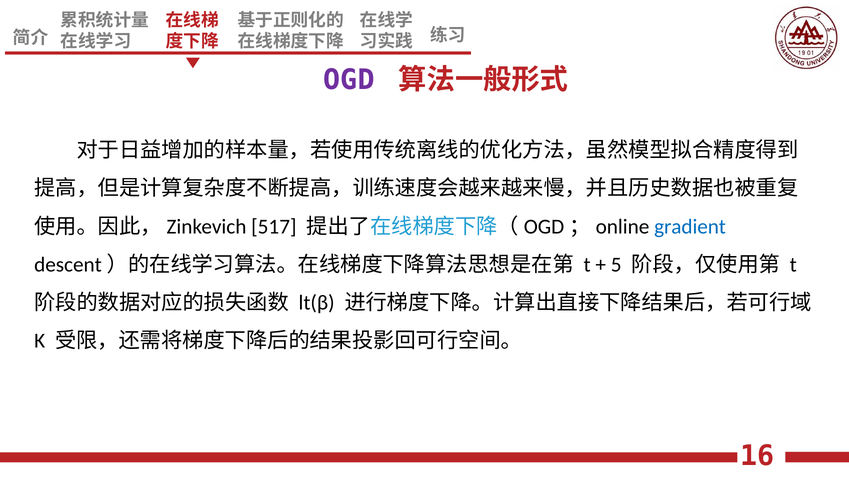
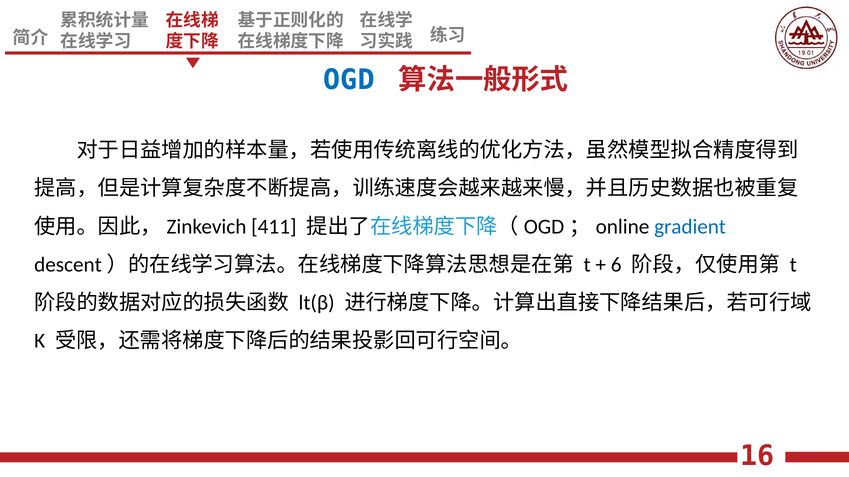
OGD colour: purple -> blue (349, 80)
517: 517 -> 411 (274, 227)
5: 5 -> 6 (616, 265)
